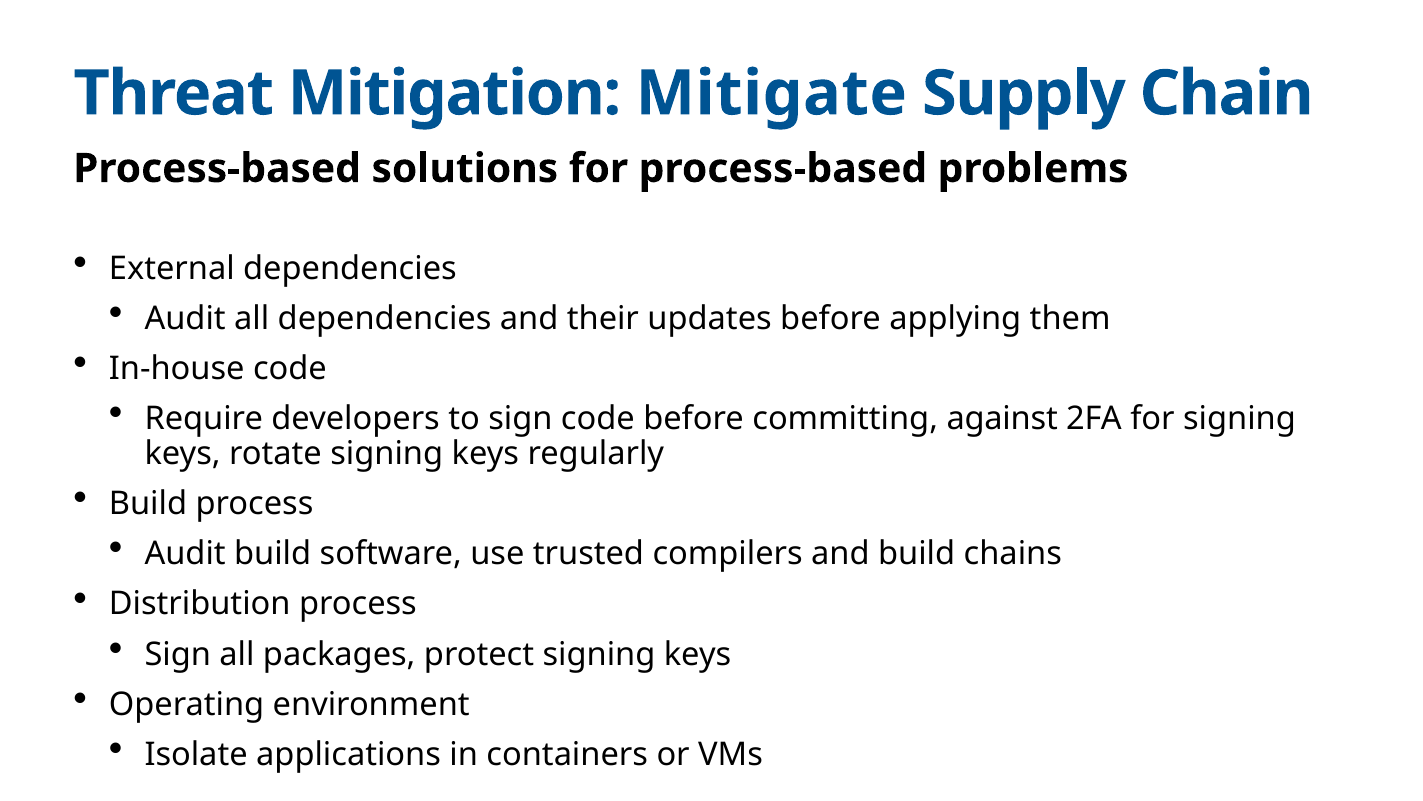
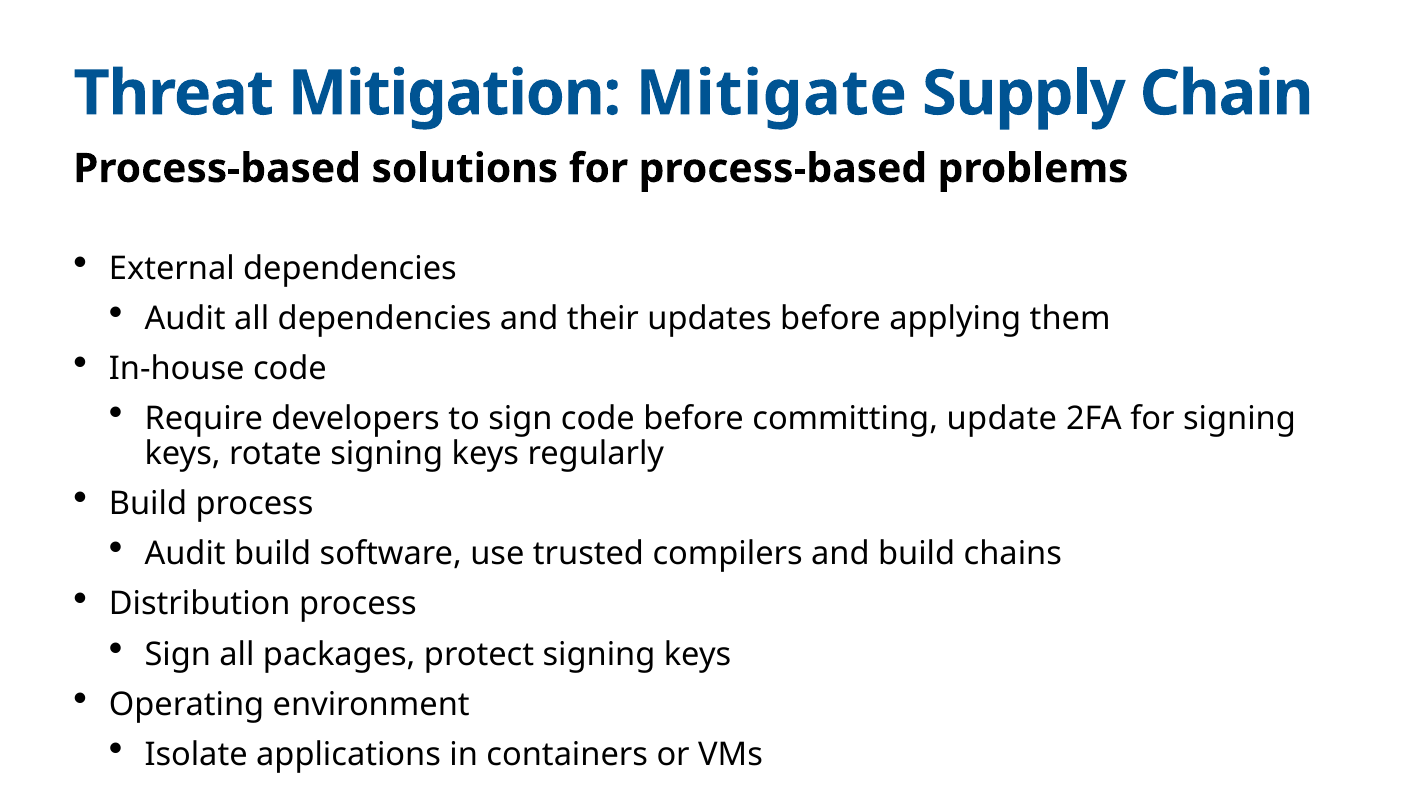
against: against -> update (1002, 418)
